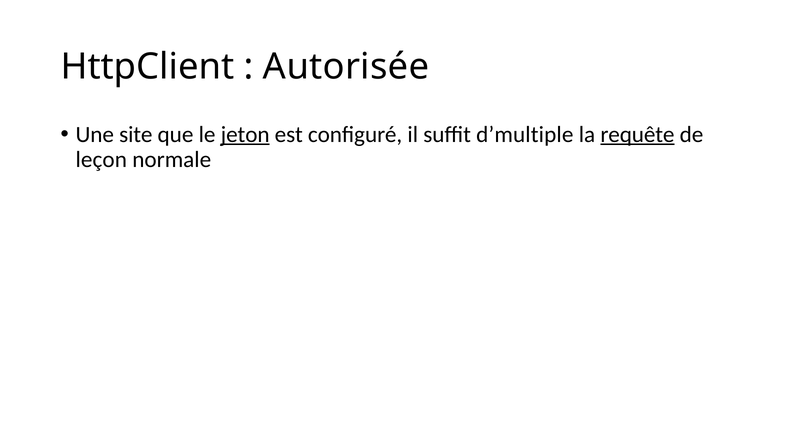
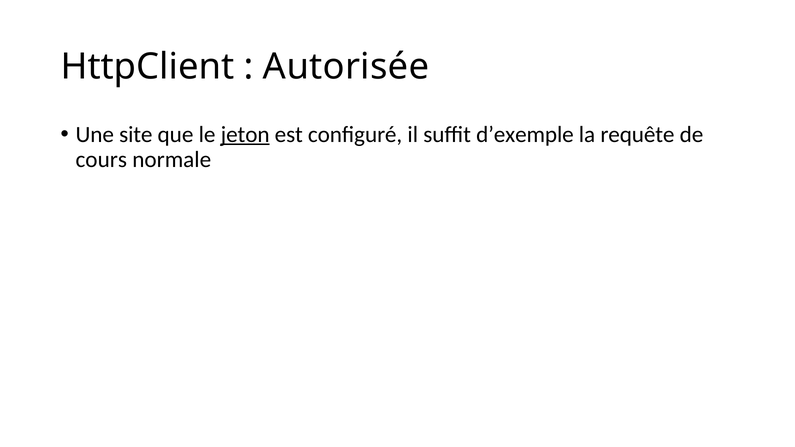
d’multiple: d’multiple -> d’exemple (525, 134)
requête underline: present -> none (637, 134)
leçon: leçon -> cours (101, 159)
